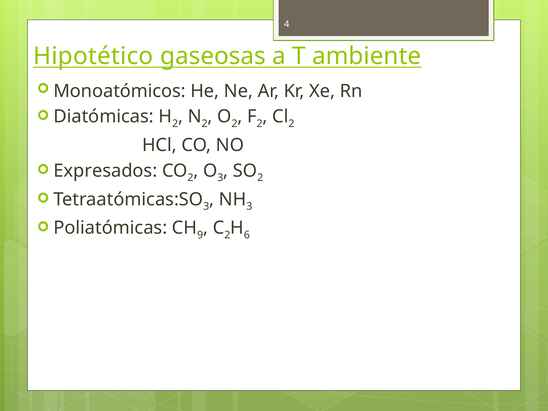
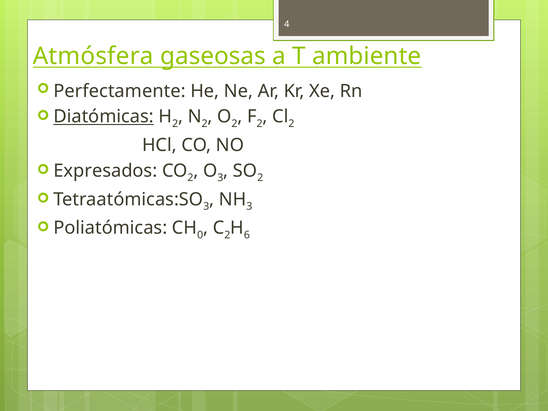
Hipotético: Hipotético -> Atmósfera (93, 56)
Monoatómicos: Monoatómicos -> Perfectamente (120, 91)
Diatómicas underline: none -> present (104, 117)
9: 9 -> 0 (200, 235)
